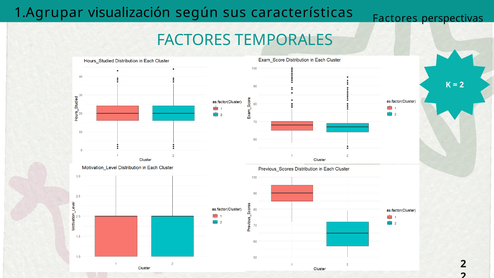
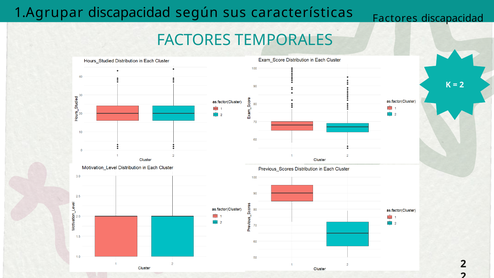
visualización: visualización -> discapacidad (129, 13)
Factores perspectivas: perspectivas -> discapacidad (452, 18)
